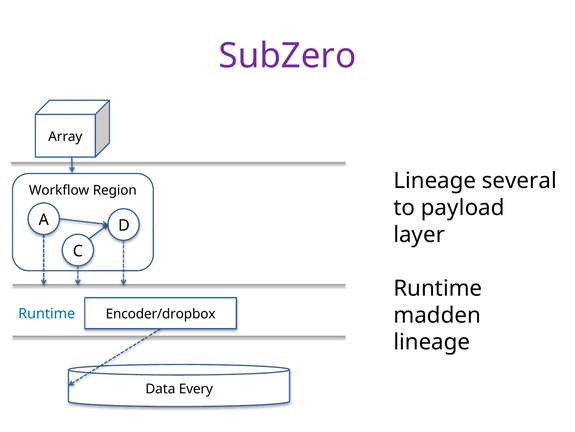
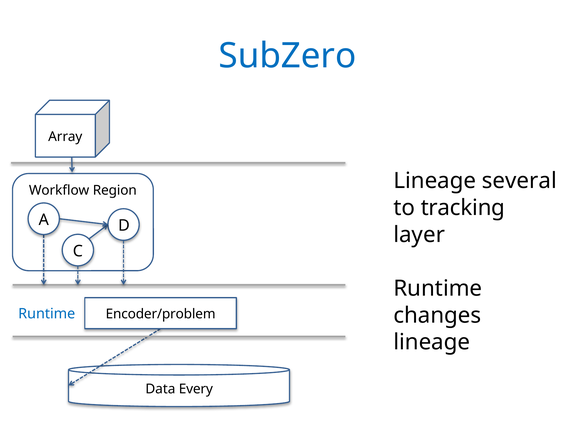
SubZero colour: purple -> blue (287, 56)
payload: payload -> tracking (463, 207)
madden: madden -> changes (437, 315)
Encoder/dropbox: Encoder/dropbox -> Encoder/problem (161, 314)
